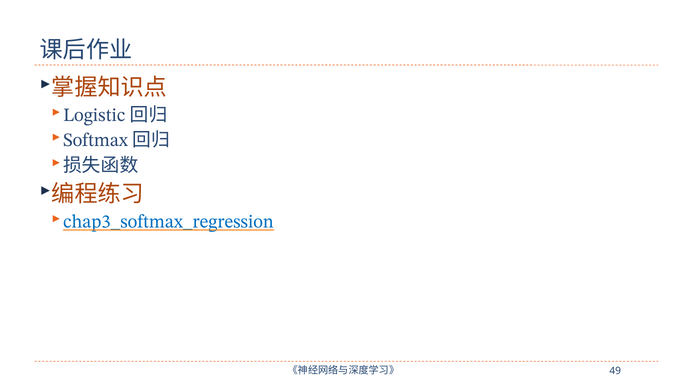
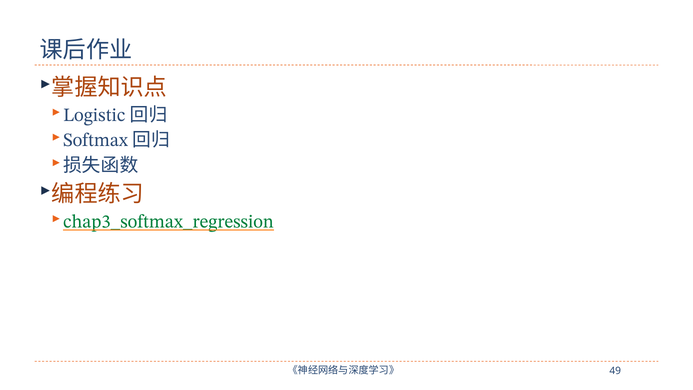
chap3_softmax_regression colour: blue -> green (168, 222)
